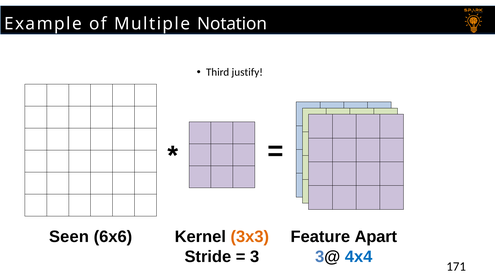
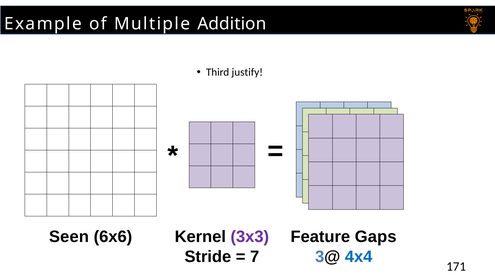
Notation: Notation -> Addition (232, 24)
3x3 colour: orange -> purple (250, 236)
Apart: Apart -> Gaps (376, 236)
3: 3 -> 7 (255, 256)
